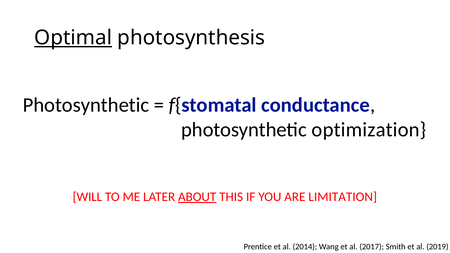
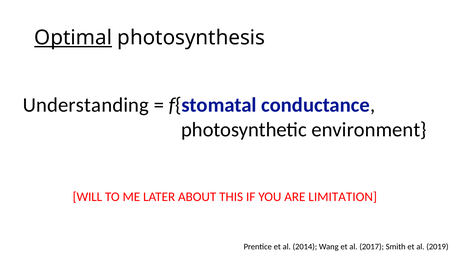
Photosynthetic: Photosynthetic -> Understanding (86, 105)
optimization: optimization -> environment (369, 130)
ABOUT underline: present -> none (197, 197)
